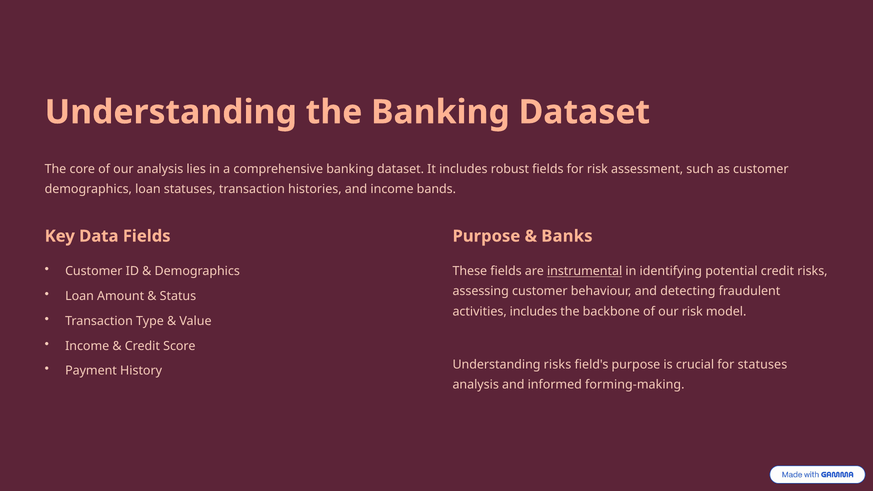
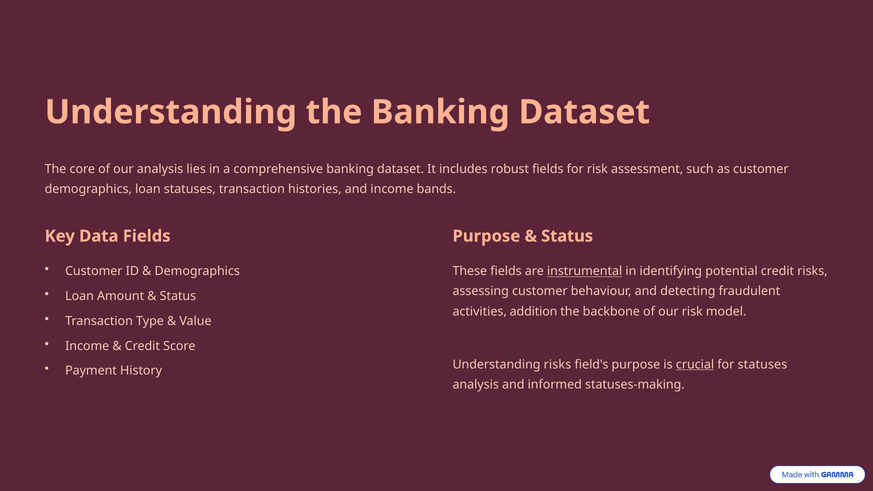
Banks: Banks -> Status (567, 236)
activities includes: includes -> addition (534, 311)
crucial underline: none -> present (695, 365)
forming-making: forming-making -> statuses-making (635, 385)
